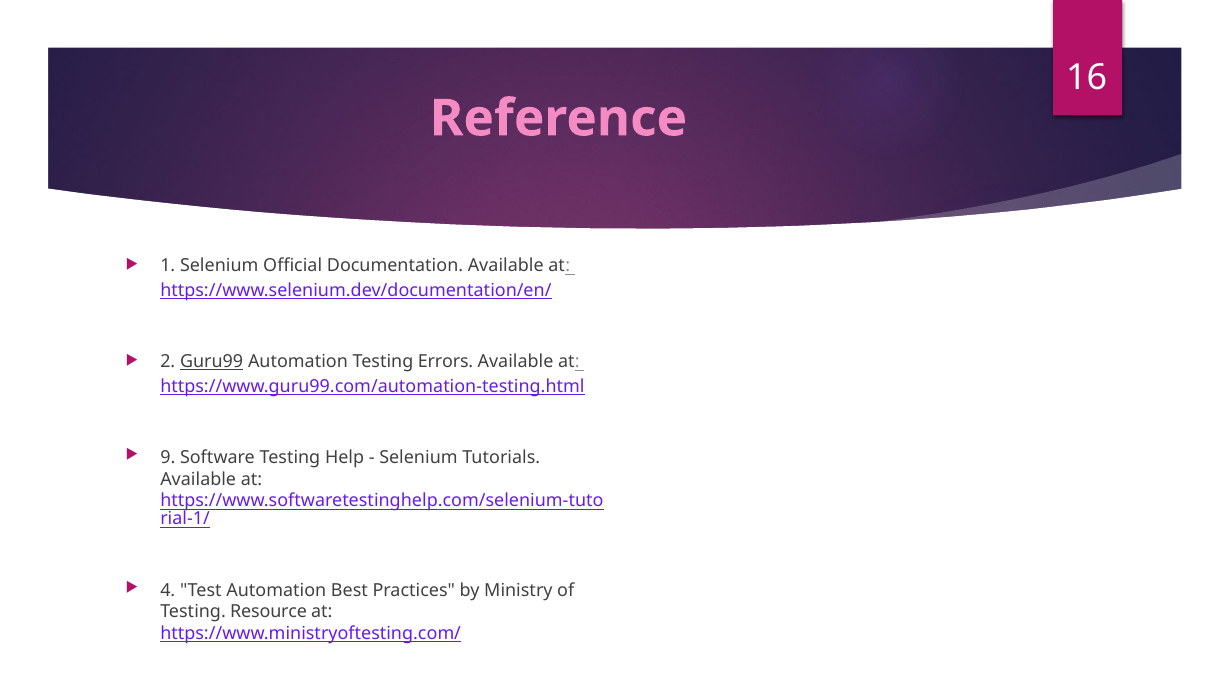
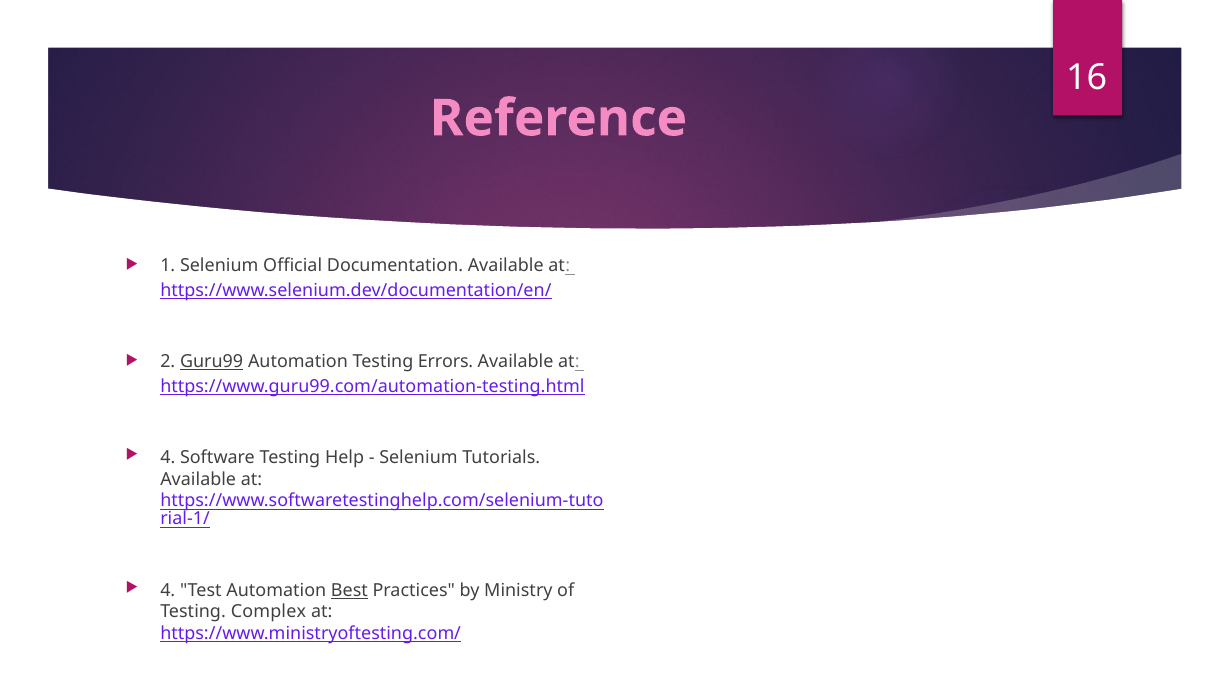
9: 9 -> 4 (168, 458)
Best underline: none -> present (349, 590)
Resource: Resource -> Complex (268, 612)
